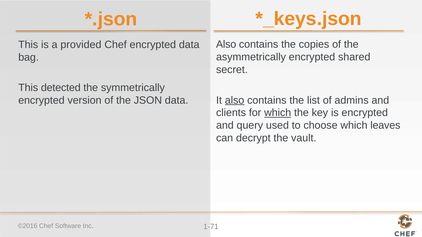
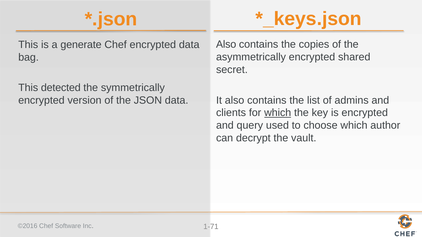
provided: provided -> generate (81, 45)
also underline: present -> none (235, 100)
leaves: leaves -> author (385, 126)
